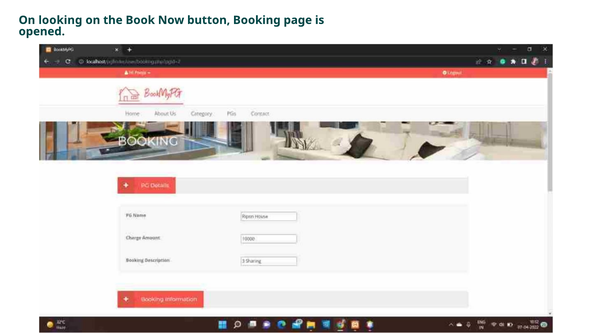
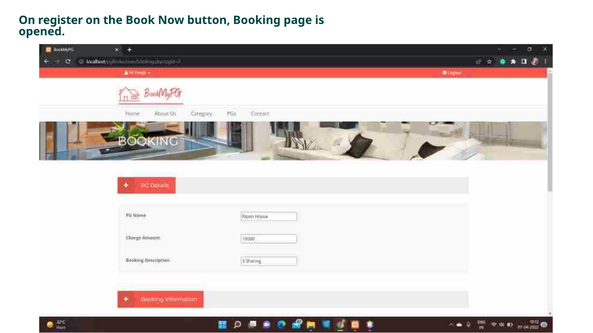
looking: looking -> register (60, 20)
